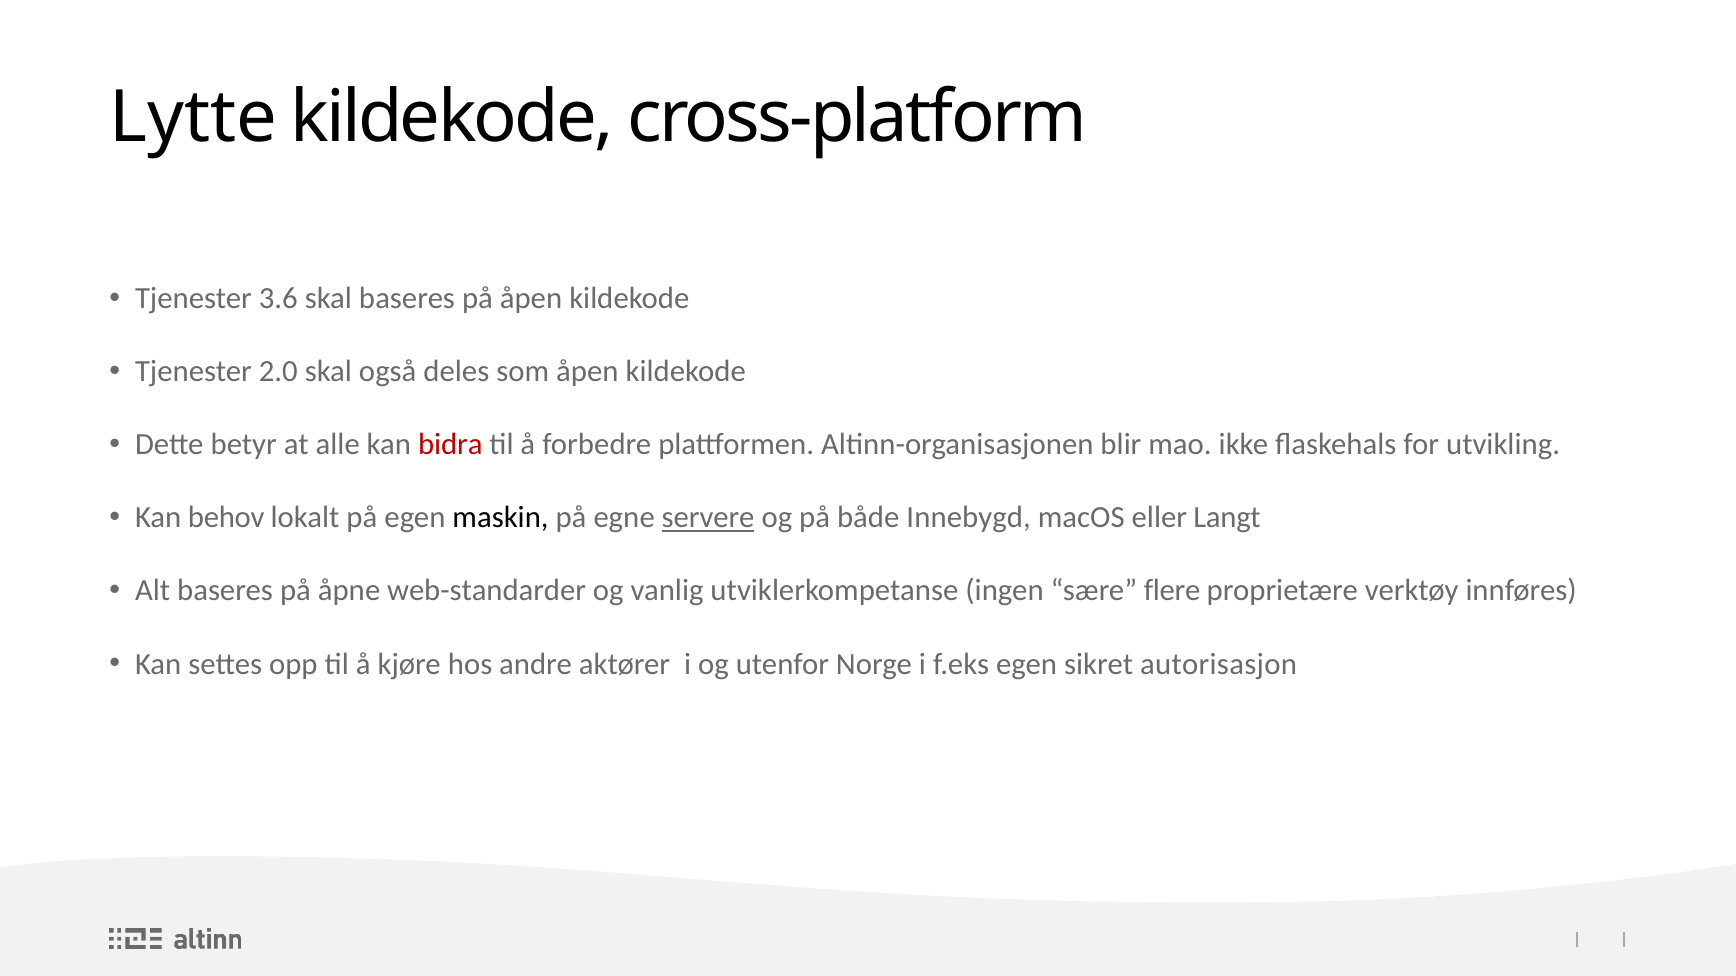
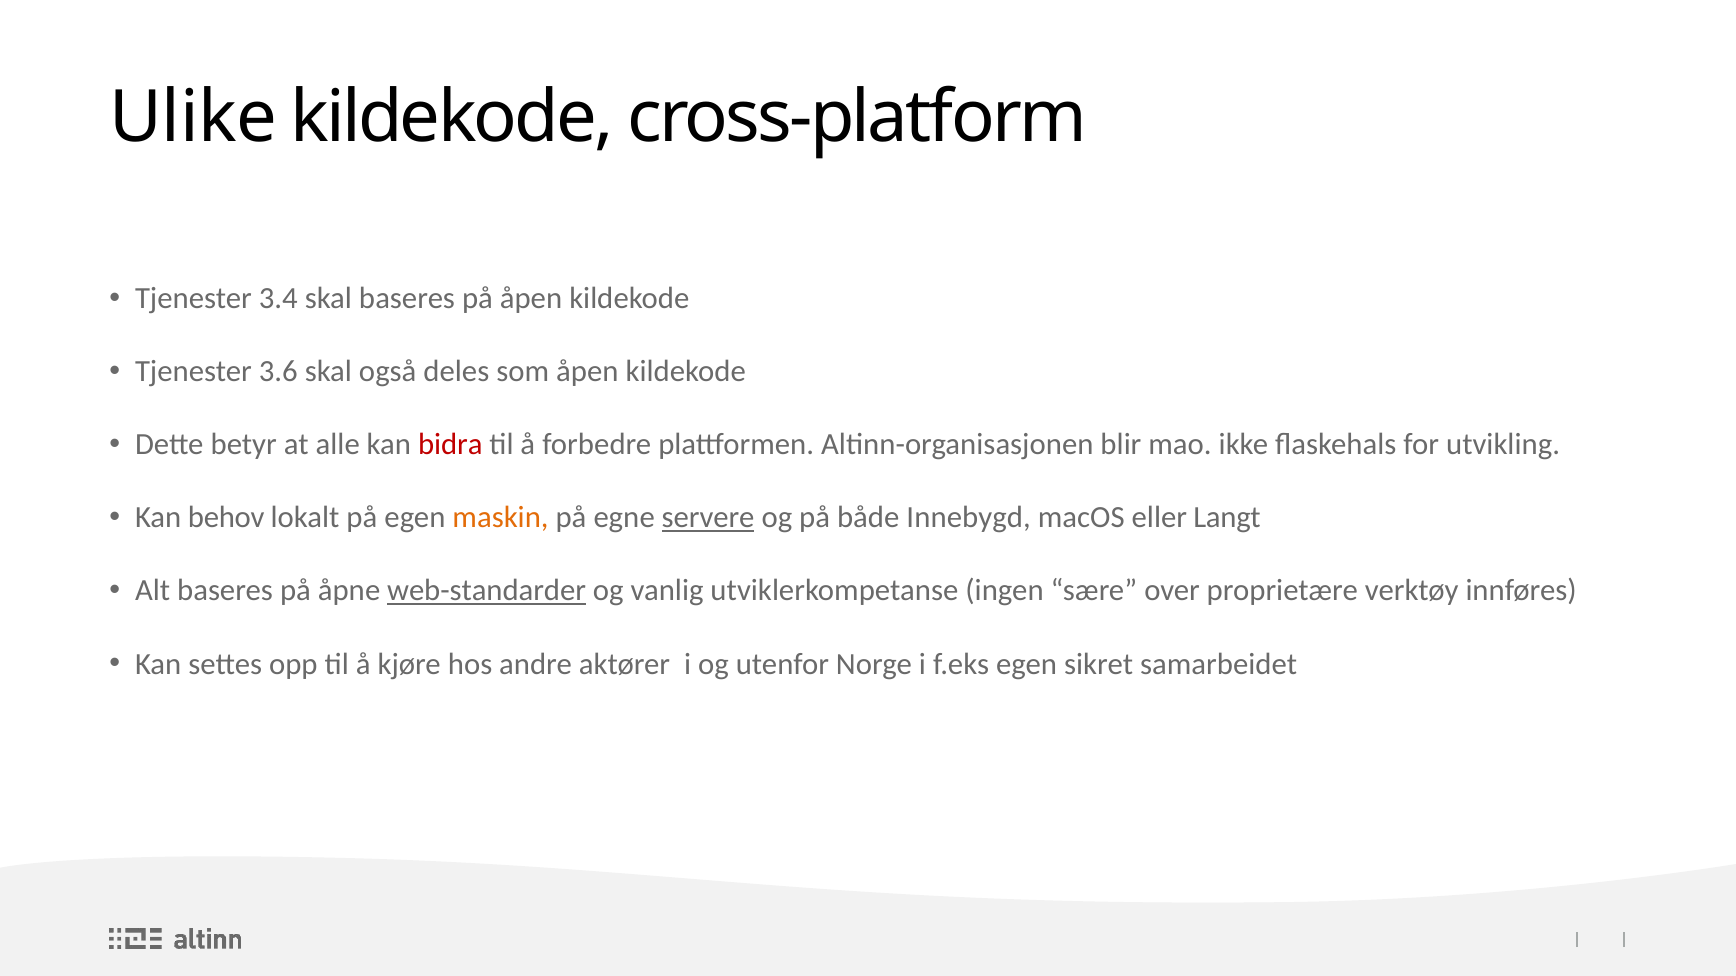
Lytte: Lytte -> Ulike (193, 117)
3.6: 3.6 -> 3.4 (278, 299)
2.0: 2.0 -> 3.6 (278, 372)
maskin colour: black -> orange (501, 518)
web-standarder underline: none -> present (487, 591)
flere: flere -> over (1172, 591)
autorisasjon: autorisasjon -> samarbeidet (1219, 664)
